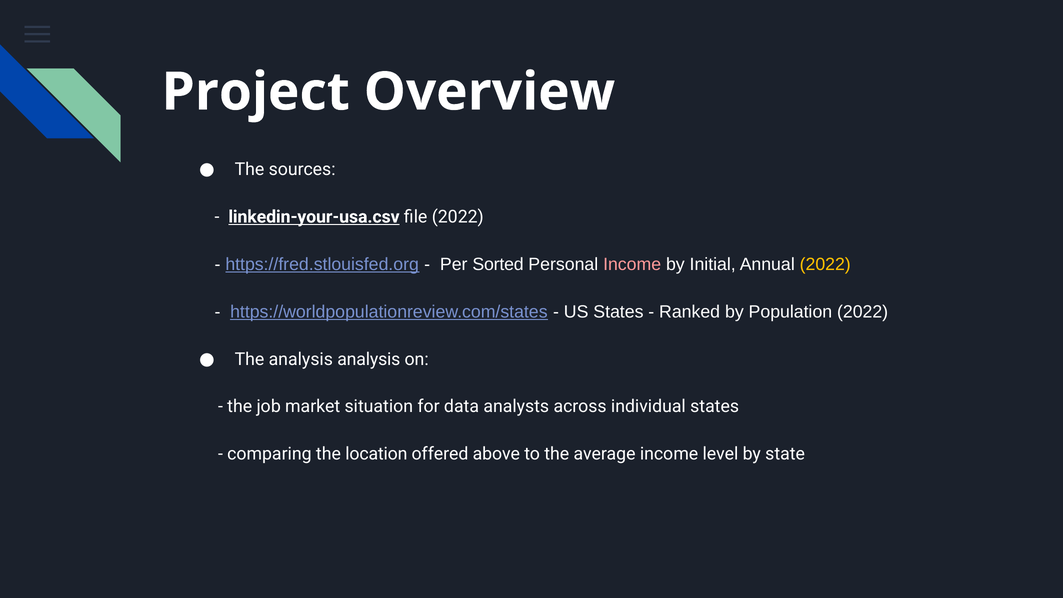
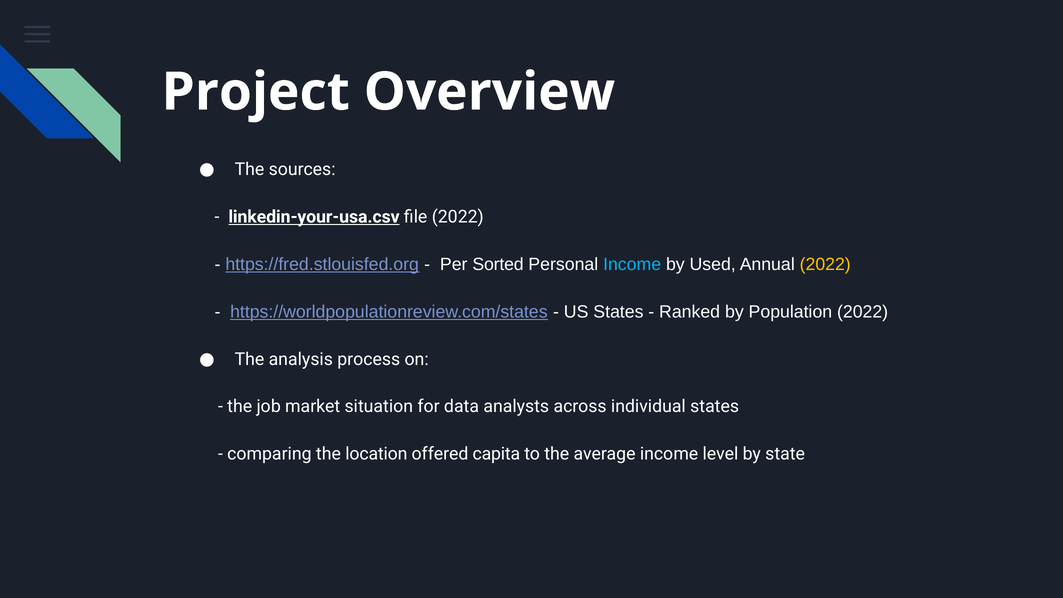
Income colour: pink -> light blue (632, 264)
Initial: Initial -> Used (713, 264)
analysis analysis: analysis -> process (369, 359)
above: above -> capita (496, 454)
